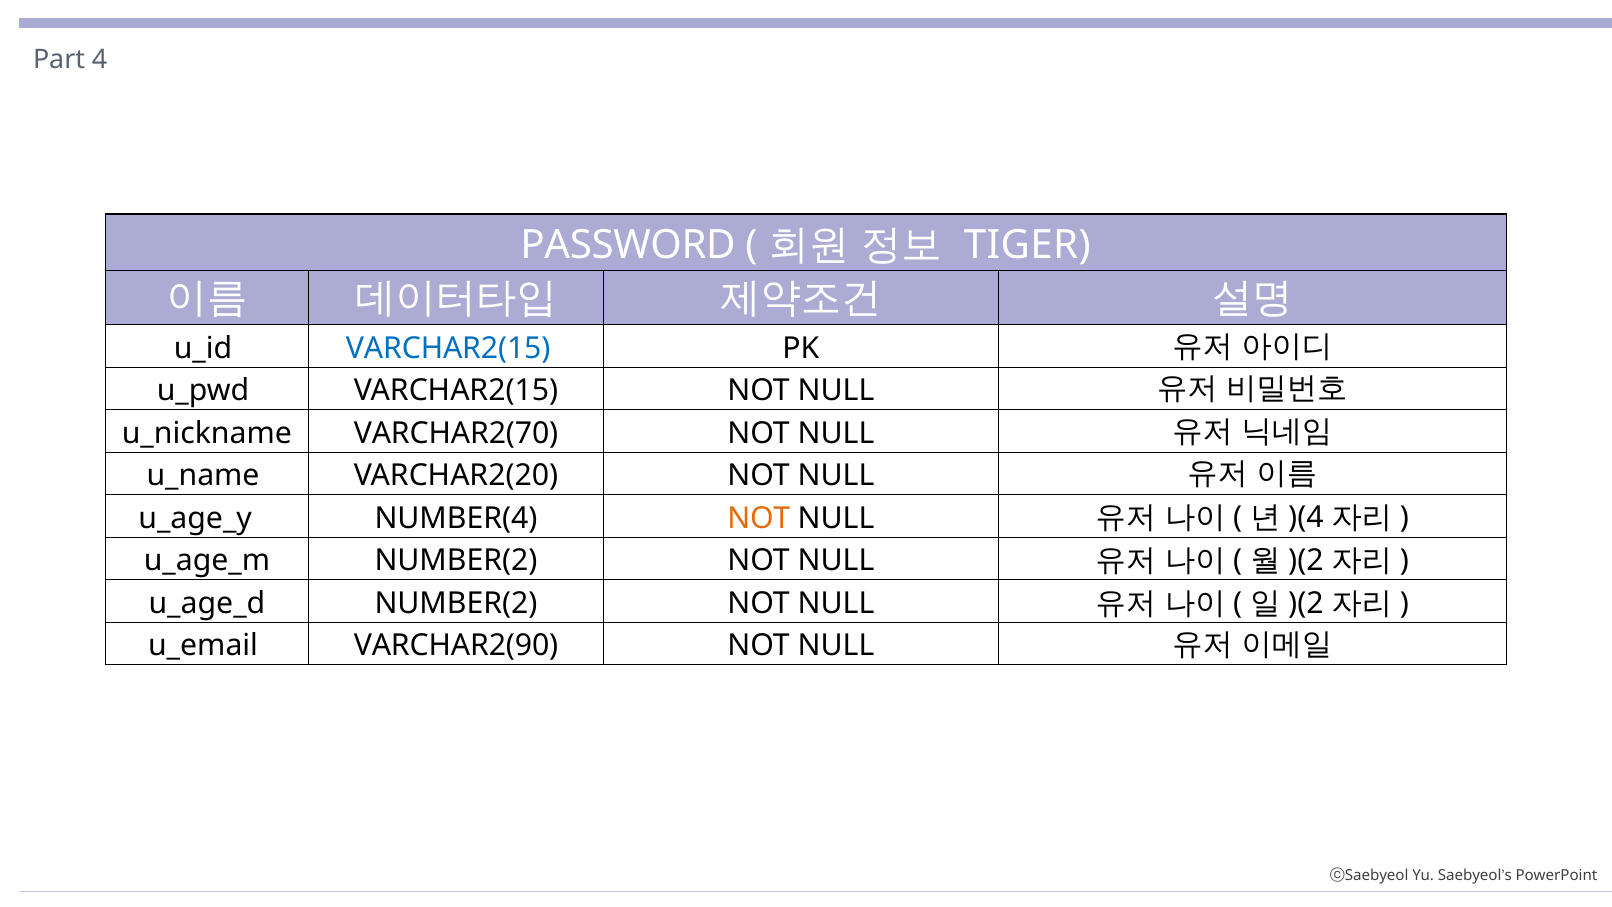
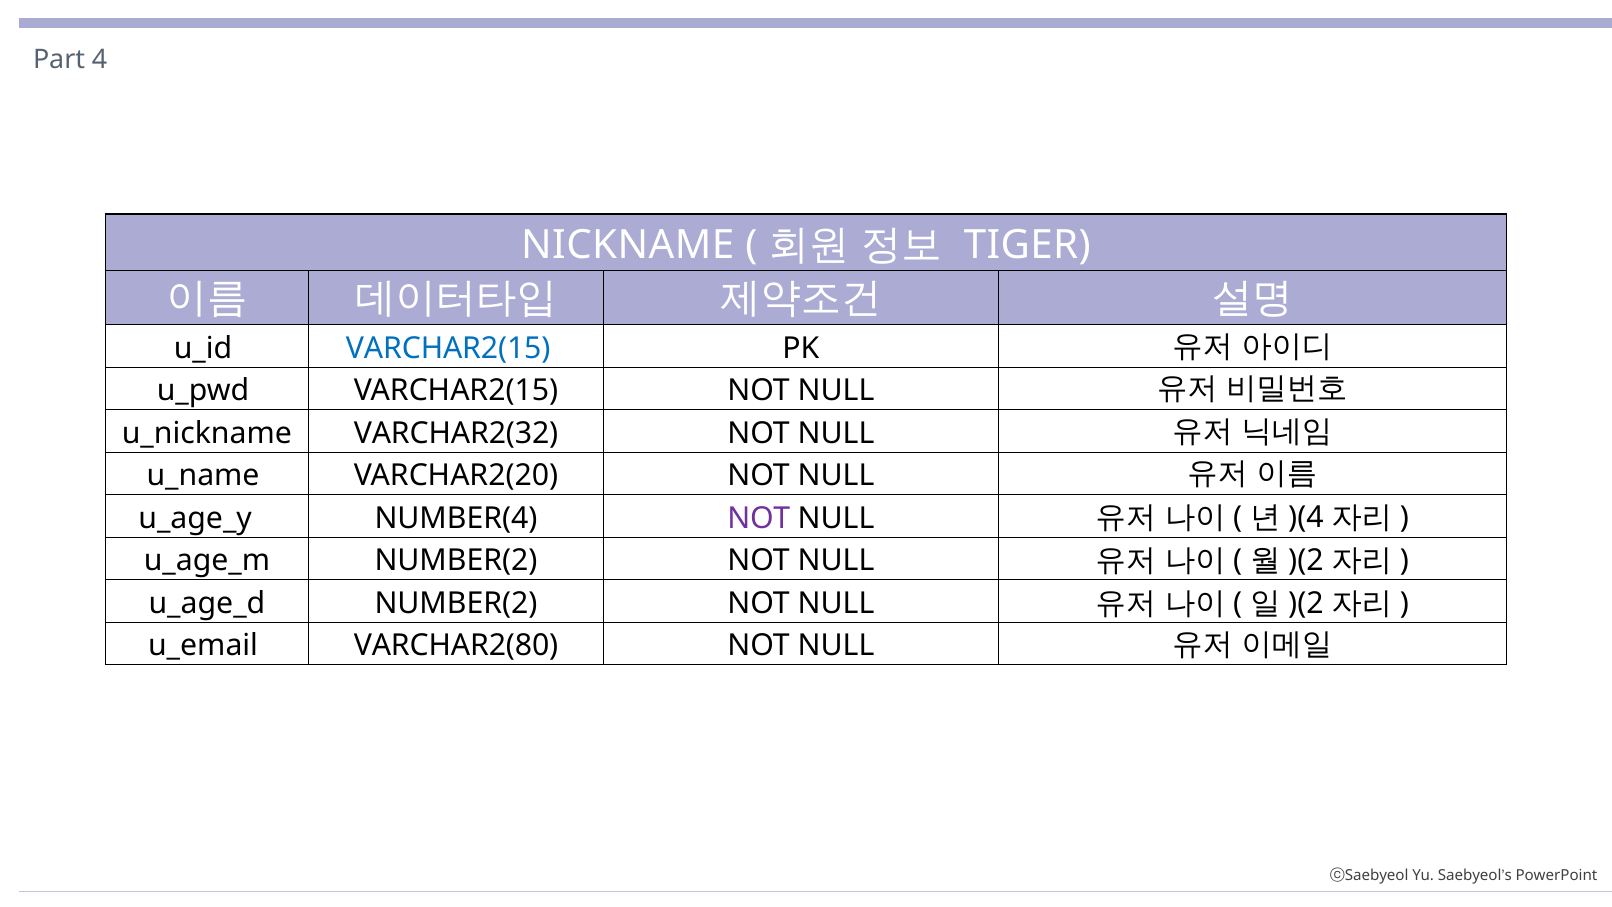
PASSWORD: PASSWORD -> NICKNAME (628, 245)
VARCHAR2(70: VARCHAR2(70 -> VARCHAR2(32 (456, 433)
NOT colour: orange -> purple (759, 518)
VARCHAR2(90: VARCHAR2(90 -> VARCHAR2(80 (456, 646)
